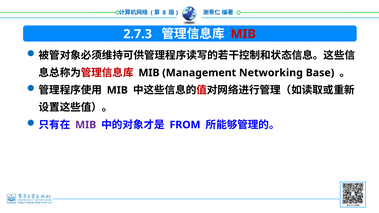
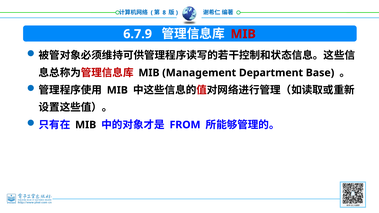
2.7.3: 2.7.3 -> 6.7.9 (138, 34)
Networking: Networking -> Department (271, 73)
MIB colour: purple -> black (86, 125)
